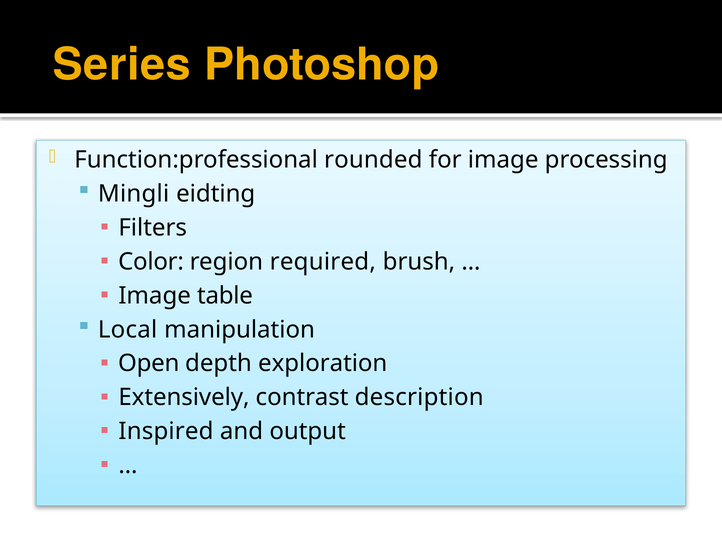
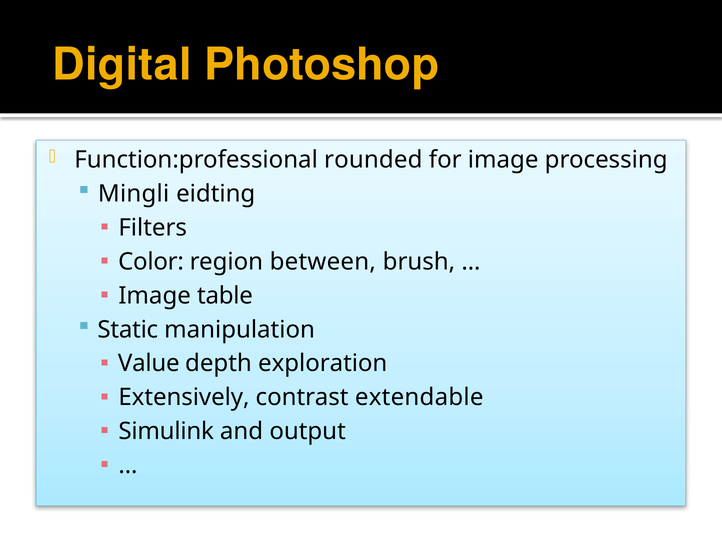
Series: Series -> Digital (122, 65)
required: required -> between (323, 261)
Local: Local -> Static (128, 329)
Open: Open -> Value (149, 363)
description: description -> extendable (419, 397)
Inspired: Inspired -> Simulink (166, 431)
